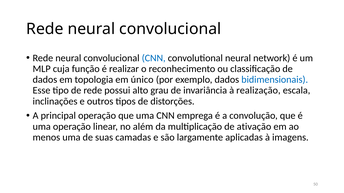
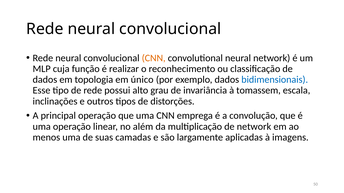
CNN colour: blue -> orange (154, 58)
realização: realização -> tomassem (258, 91)
de ativação: ativação -> network (254, 127)
